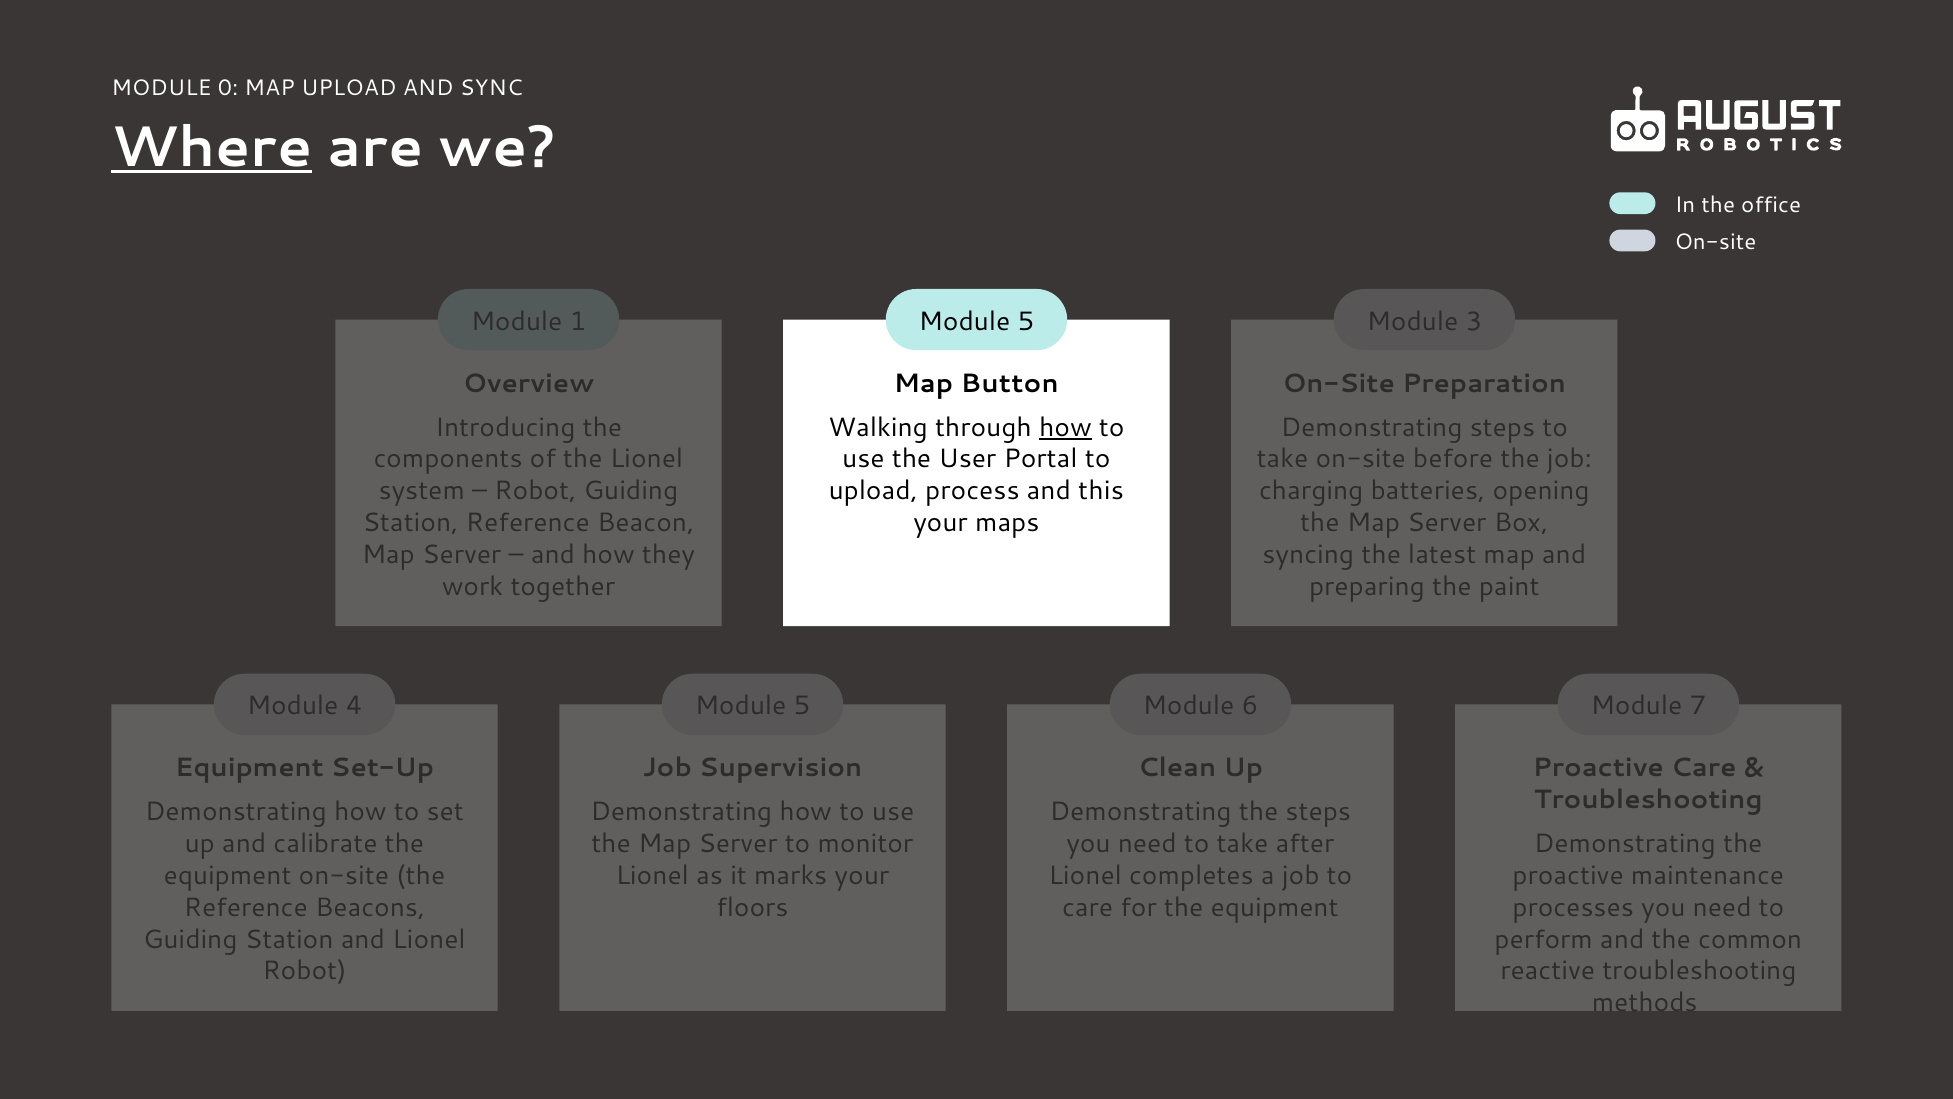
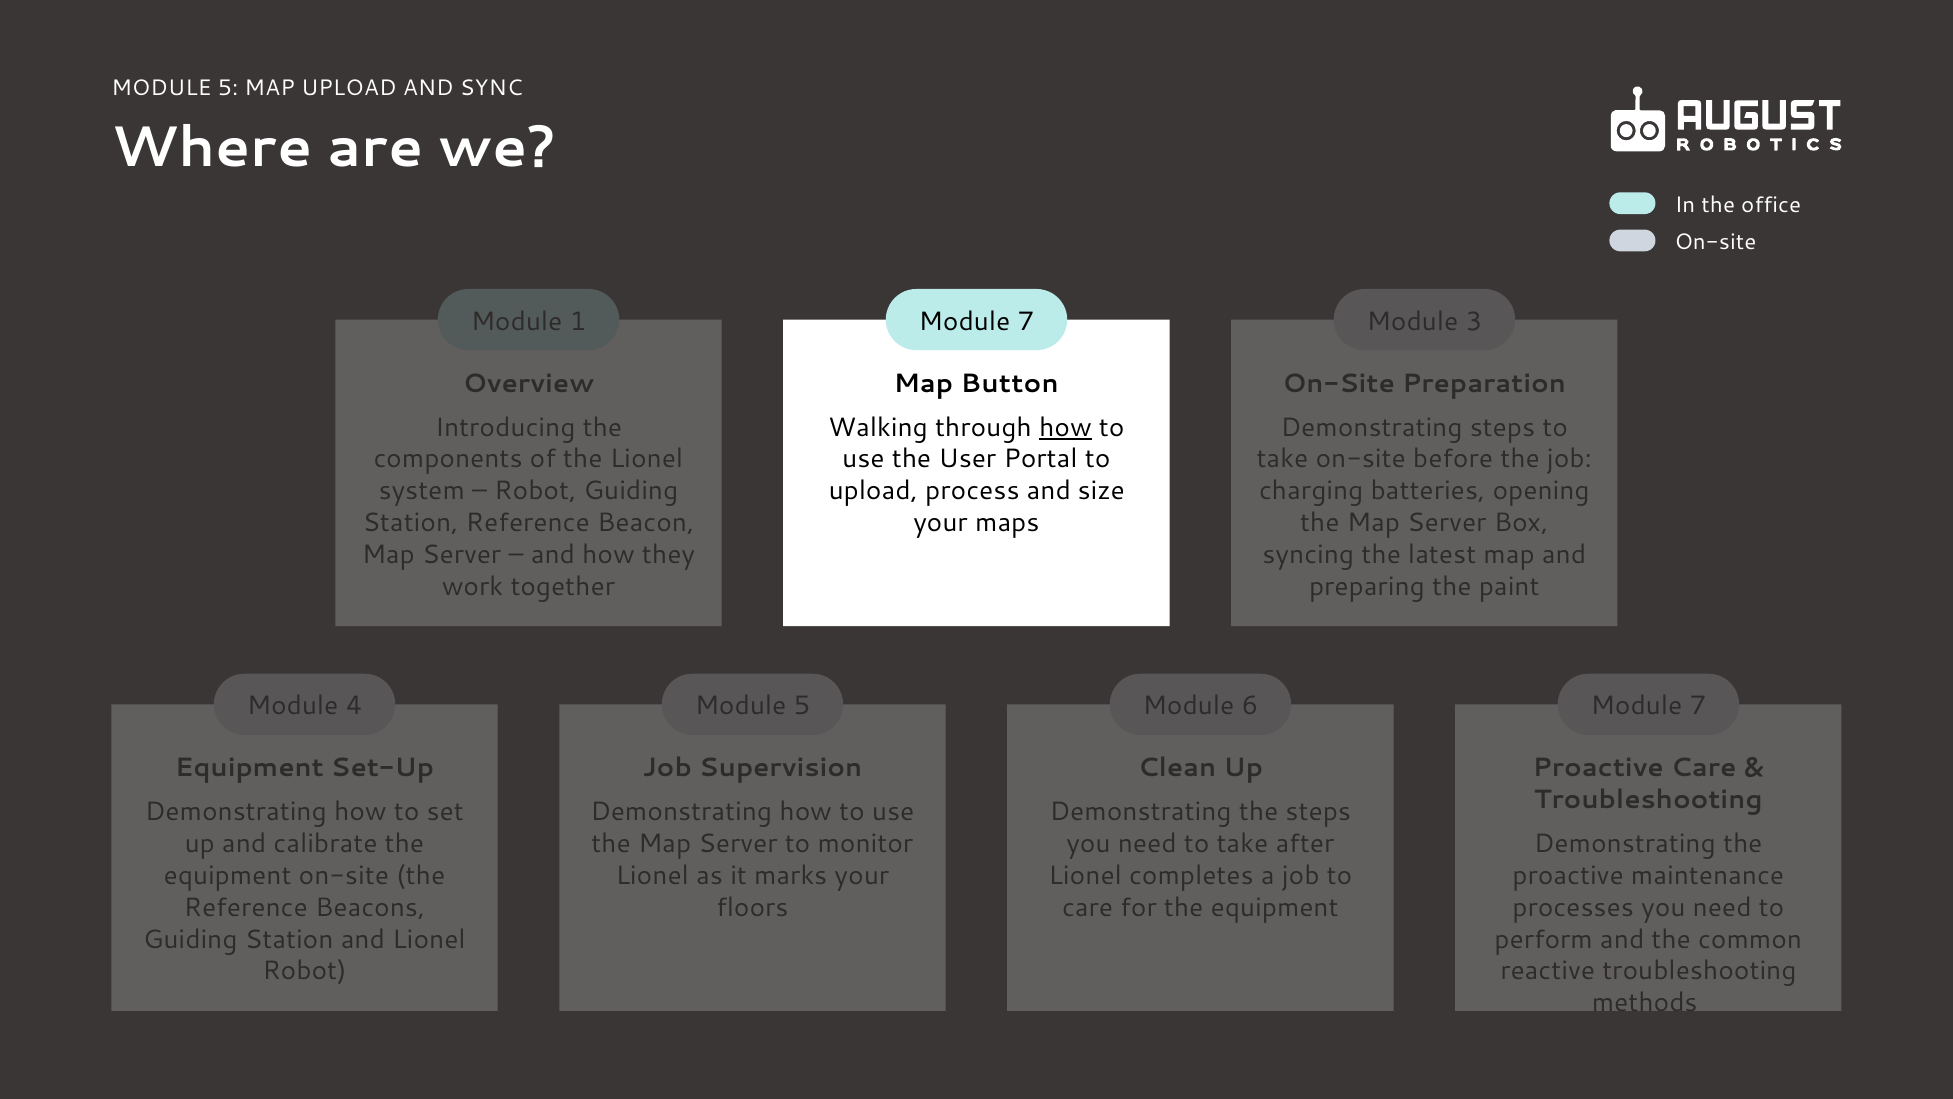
0: 0 -> 5 (228, 88)
Where underline: present -> none (212, 147)
5: 5 -> 7 (1026, 321)
this: this -> size (1101, 491)
